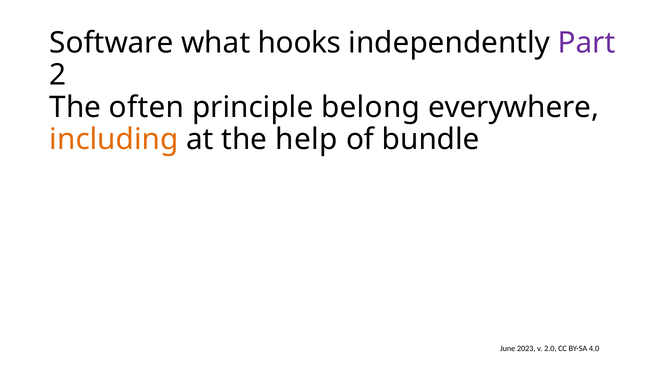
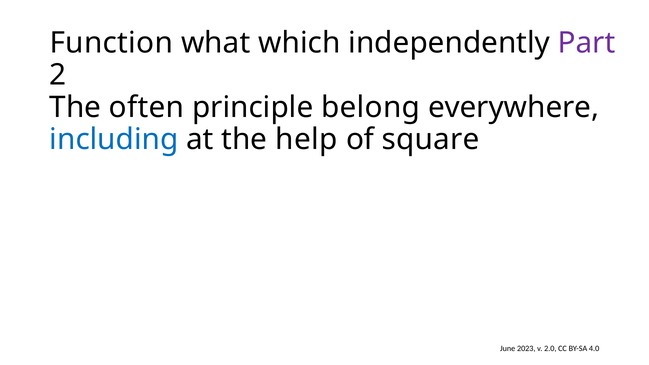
Software: Software -> Function (111, 43)
hooks: hooks -> which (299, 43)
including colour: orange -> blue (114, 139)
bundle: bundle -> square (431, 139)
